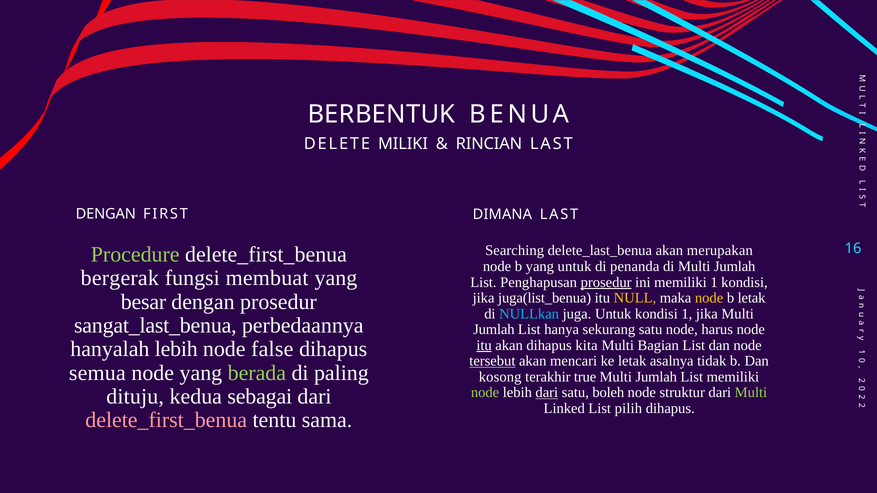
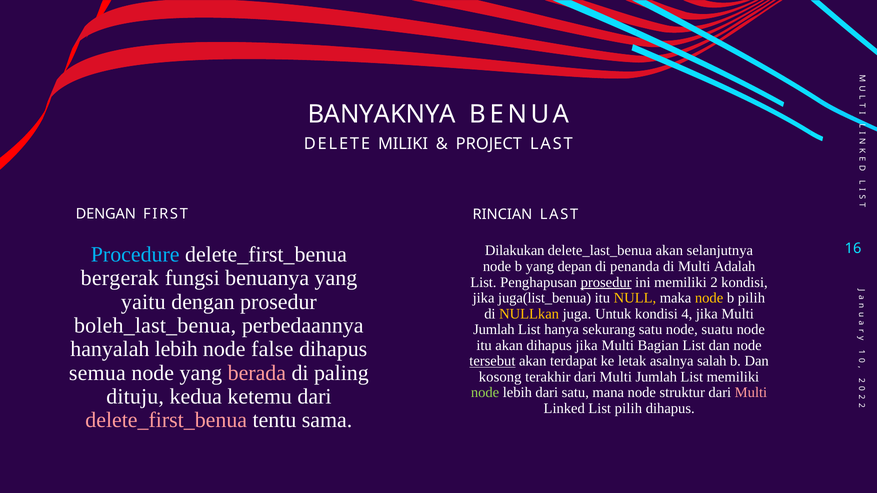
BERBENTUK: BERBENTUK -> BANYAKNYA (382, 115)
RINCIAN: RINCIAN -> PROJECT (489, 144)
DIMANA: DIMANA -> RINCIAN (502, 215)
Searching: Searching -> Dilakukan (515, 251)
merupakan: merupakan -> selanjutnya (720, 251)
Procedure colour: light green -> light blue (135, 255)
yang untuk: untuk -> depan (575, 267)
di Multi Jumlah: Jumlah -> Adalah (735, 267)
membuat: membuat -> benuanya (267, 278)
memiliki 1: 1 -> 2 (714, 282)
b letak: letak -> pilih (751, 298)
besar: besar -> yaitu (143, 302)
NULLkan colour: light blue -> yellow (529, 314)
kondisi 1: 1 -> 4 (687, 314)
sangat_last_benua: sangat_last_benua -> boleh_last_benua (155, 326)
harus: harus -> suatu (717, 330)
itu underline: present -> none (484, 345)
dihapus kita: kita -> jika (587, 345)
mencari: mencari -> terdapat (574, 361)
tidak: tidak -> salah (712, 361)
berada colour: light green -> pink (257, 373)
terakhir true: true -> dari (585, 377)
dari underline: present -> none (547, 393)
boleh: boleh -> mana (608, 393)
Multi colour: light green -> pink (751, 393)
sebagai: sebagai -> ketemu (260, 397)
